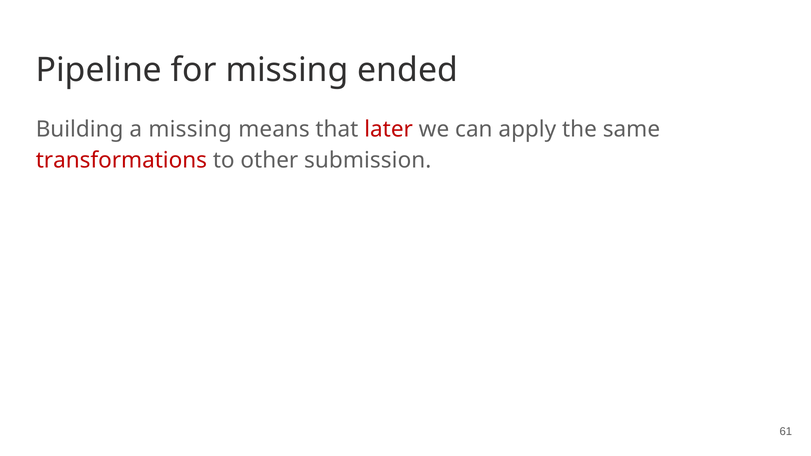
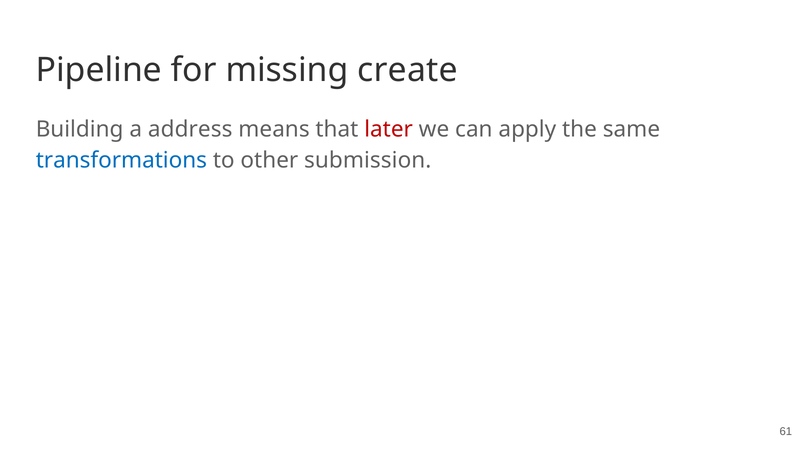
ended: ended -> create (408, 70)
a missing: missing -> address (190, 129)
transformations colour: red -> blue (121, 161)
